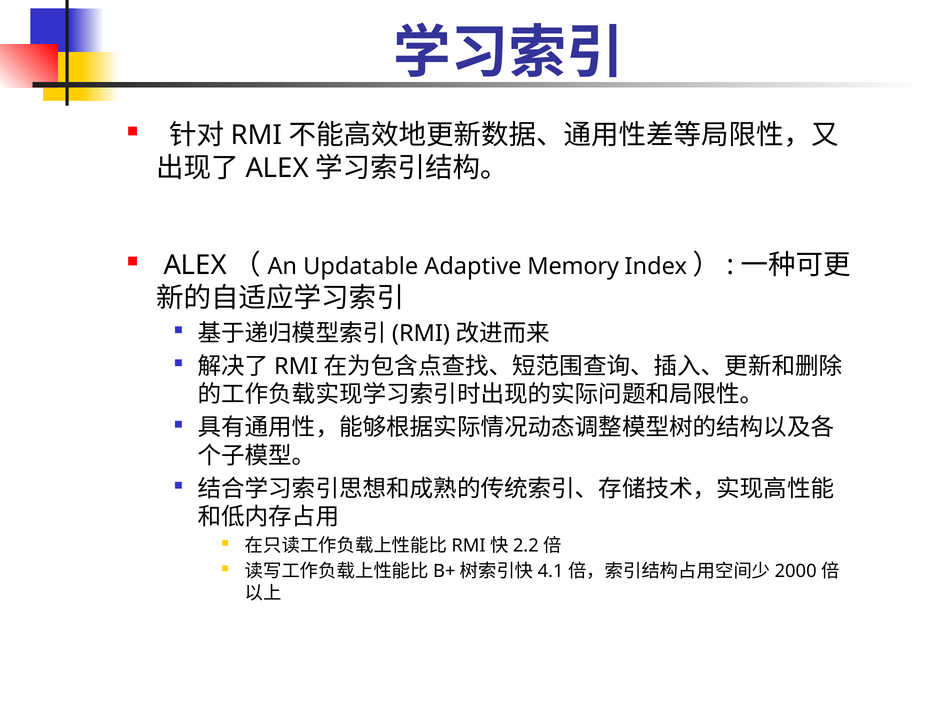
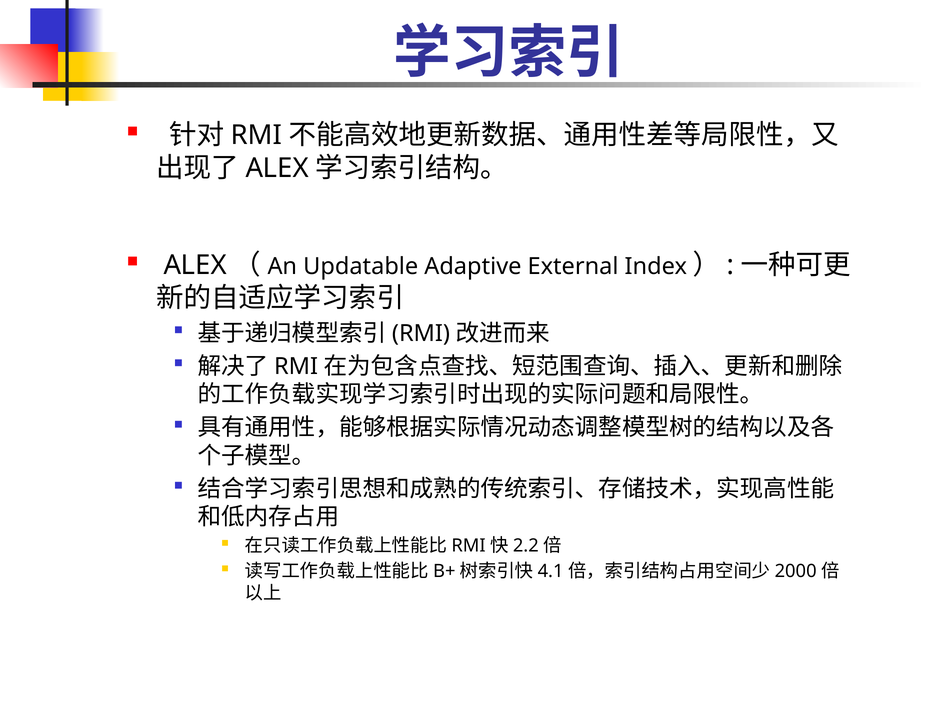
Memory: Memory -> External (573, 267)
